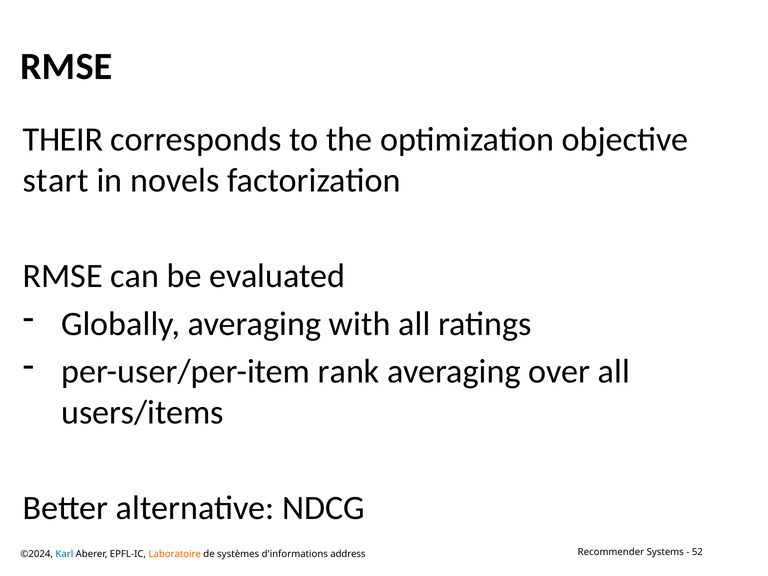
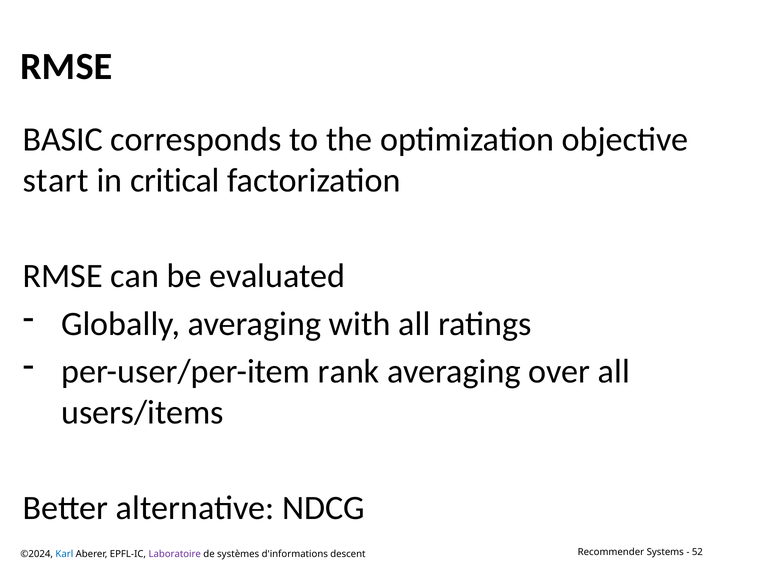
THEIR: THEIR -> BASIC (63, 139)
novels: novels -> critical (175, 180)
Laboratoire colour: orange -> purple (175, 554)
address: address -> descent (348, 554)
